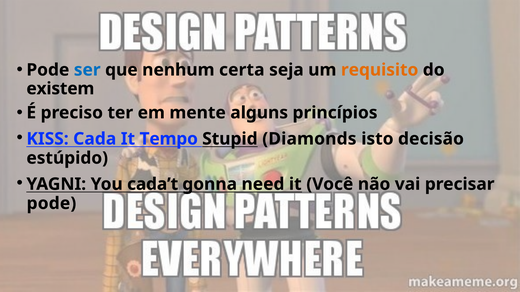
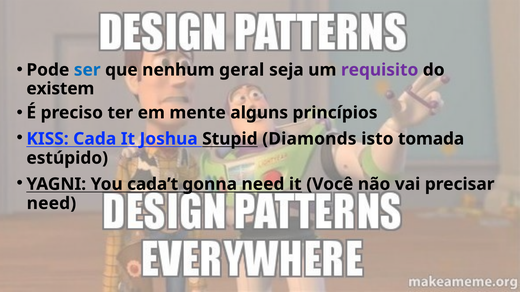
certa: certa -> geral (242, 70)
requisito colour: orange -> purple (380, 70)
Tempo: Tempo -> Joshua (169, 139)
decisão: decisão -> tomada (431, 139)
pode: pode -> need (51, 204)
